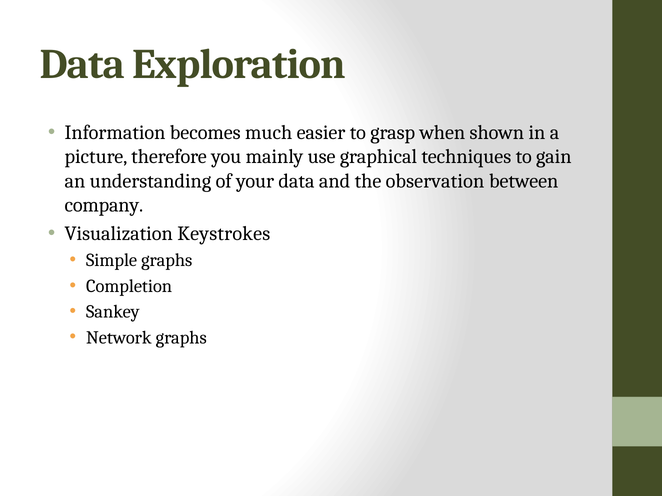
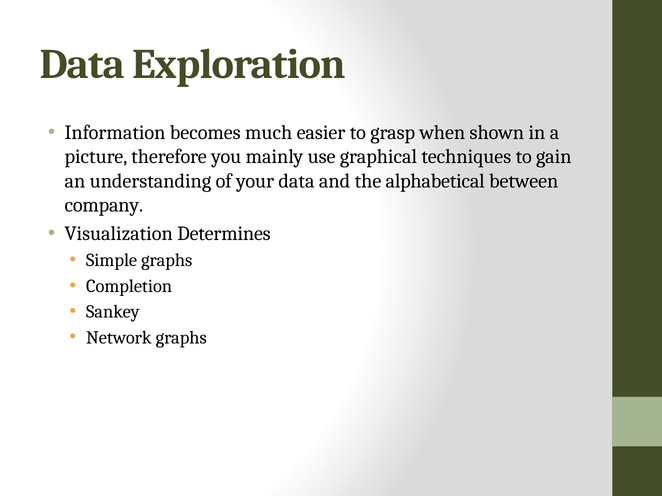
observation: observation -> alphabetical (435, 181)
Keystrokes: Keystrokes -> Determines (224, 234)
